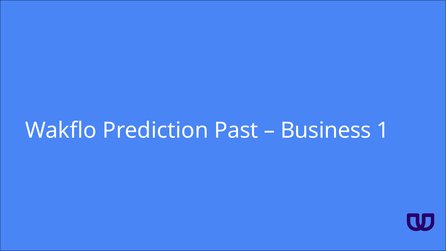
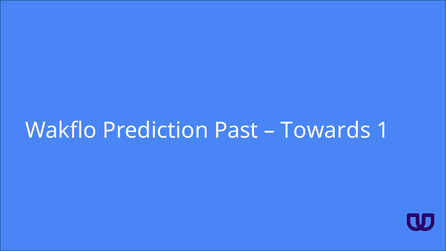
Business: Business -> Towards (326, 130)
